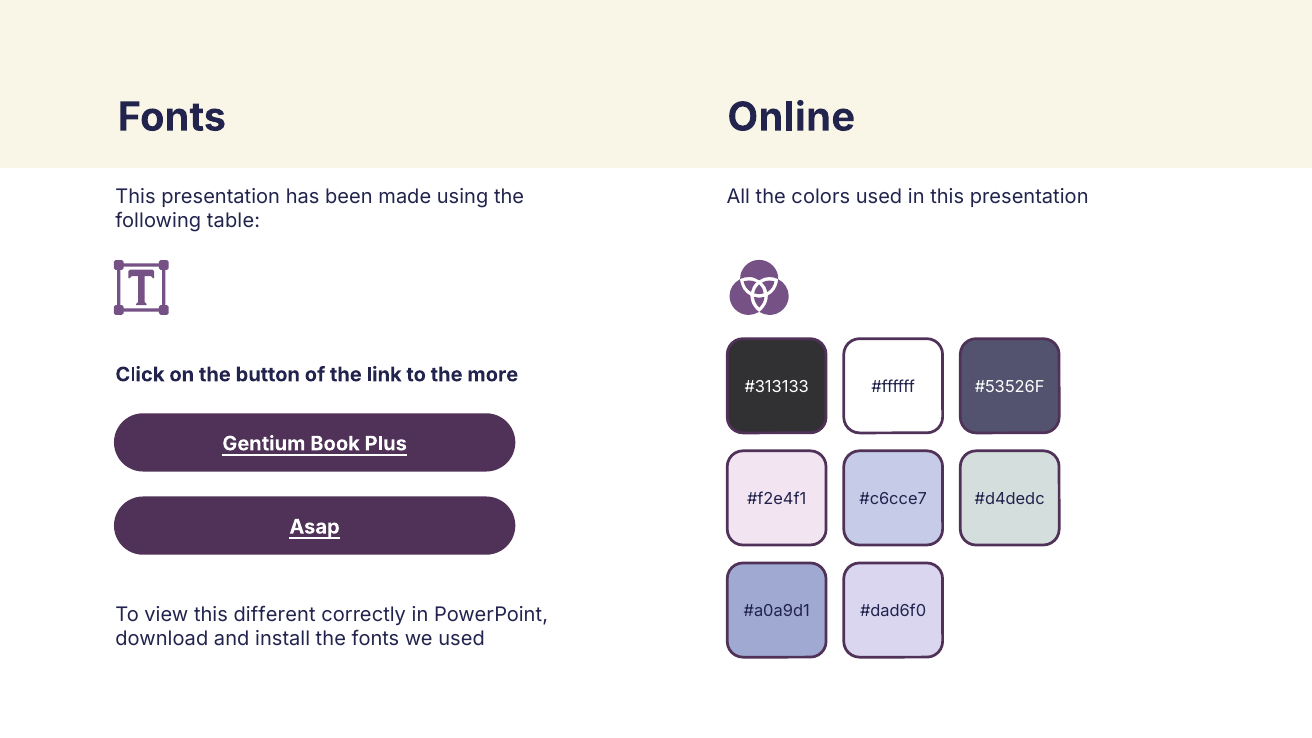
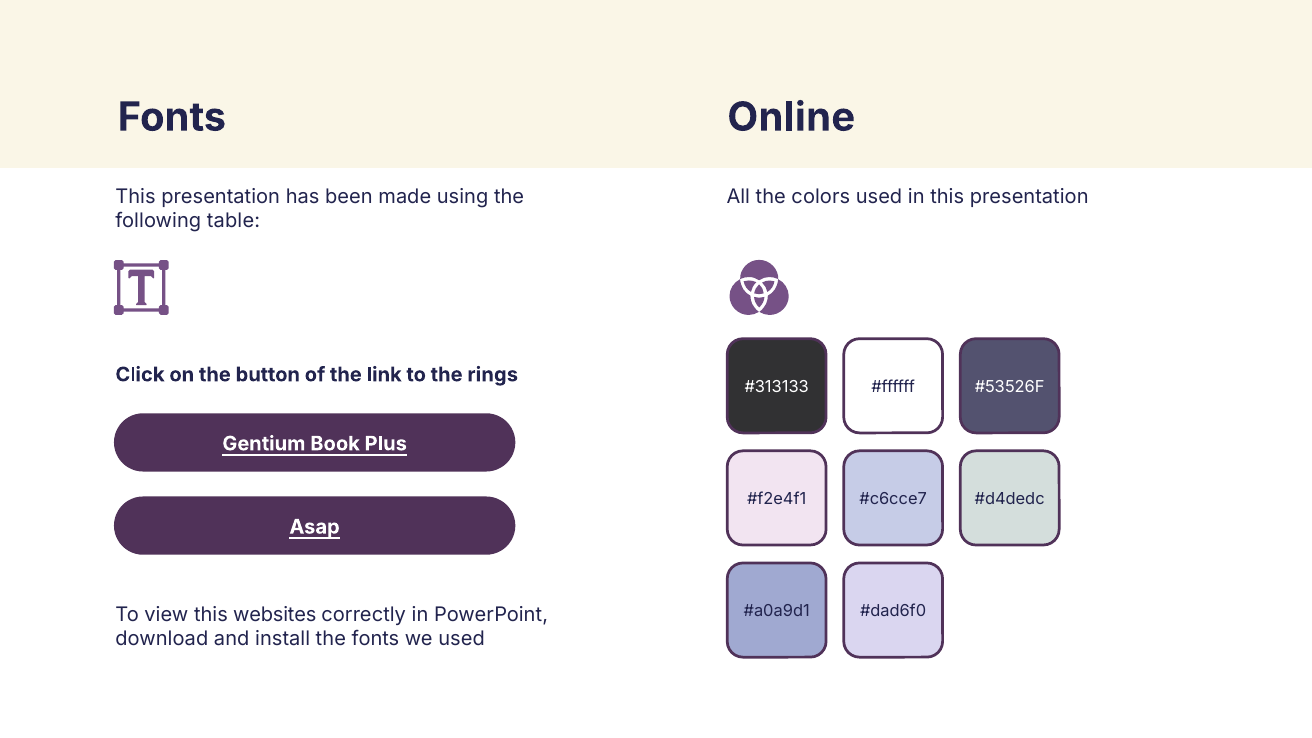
more: more -> rings (493, 375)
different: different -> websites (275, 615)
